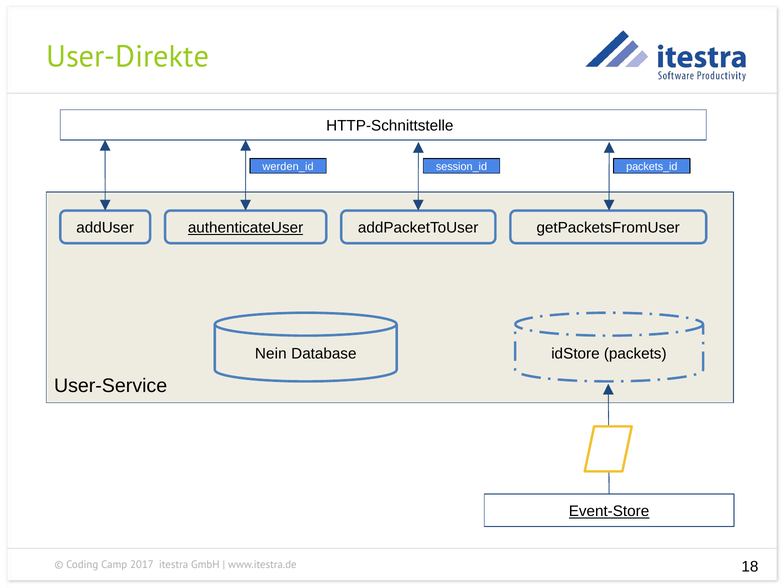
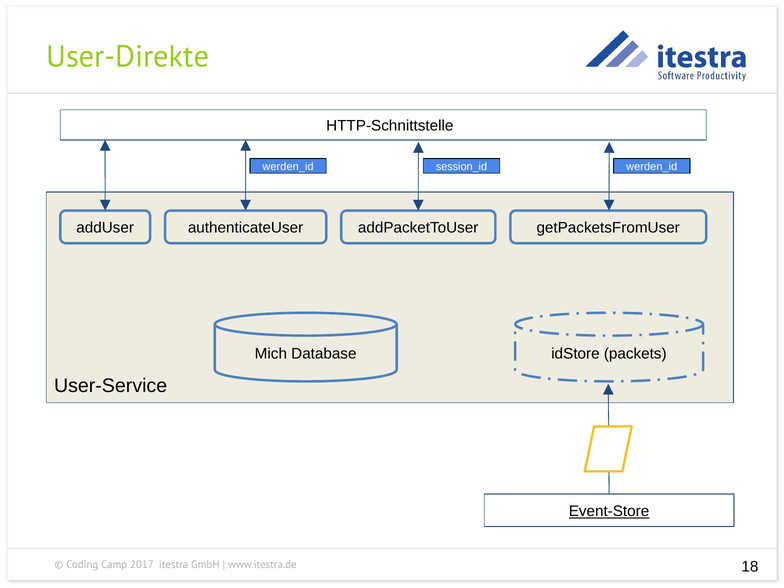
session_id packets_id: packets_id -> werden_id (652, 167)
authenticateUser underline: present -> none (246, 228)
Nein: Nein -> Mich (271, 354)
